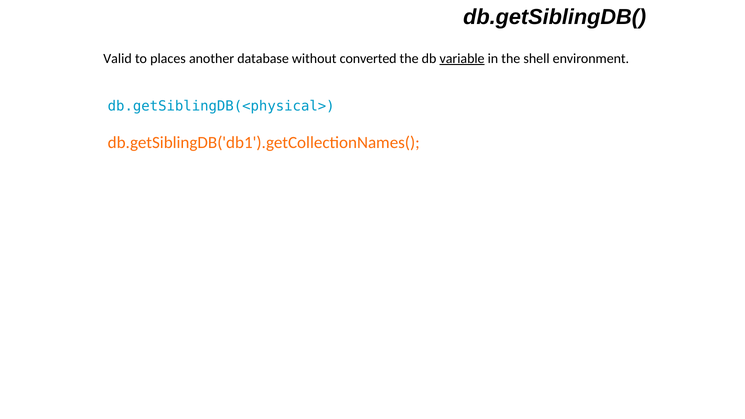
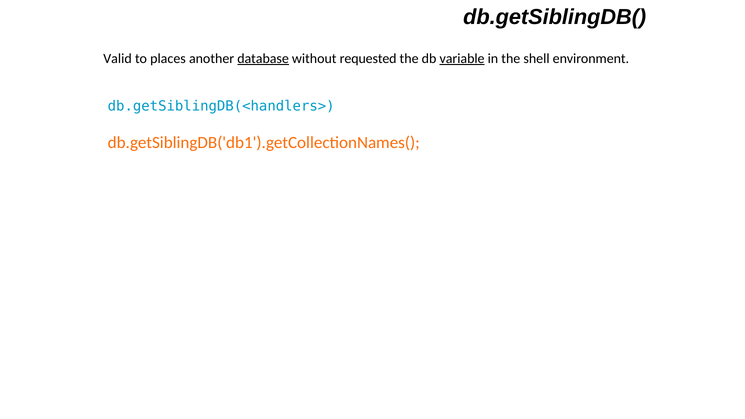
database underline: none -> present (263, 59)
converted: converted -> requested (368, 59)
db.getSiblingDB(<physical>: db.getSiblingDB(<physical> -> db.getSiblingDB(<handlers> (221, 106)
